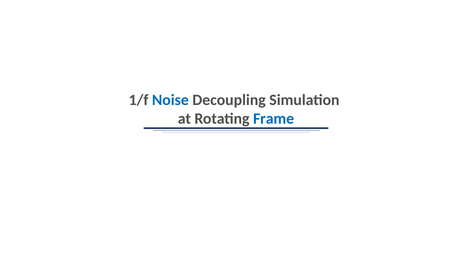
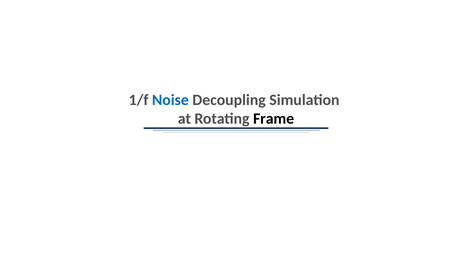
Frame colour: blue -> black (274, 119)
